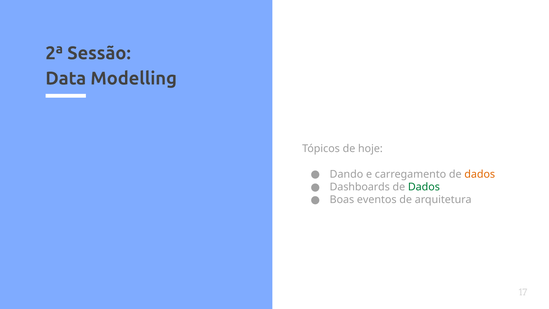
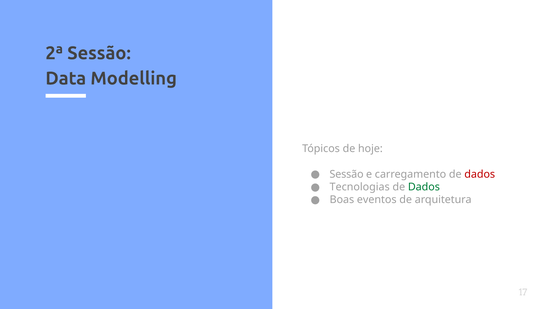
Dando: Dando -> Sessão (347, 174)
dados colour: orange -> red (480, 174)
Dashboards: Dashboards -> Tecnologias (360, 187)
